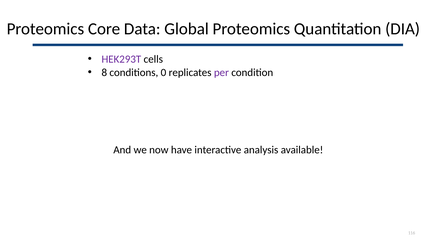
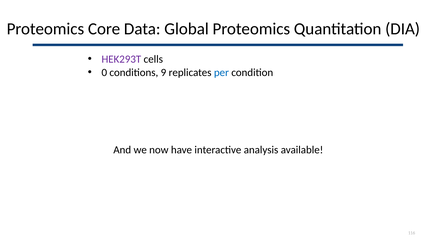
8: 8 -> 0 (104, 72)
0: 0 -> 9 (164, 72)
per colour: purple -> blue (221, 72)
